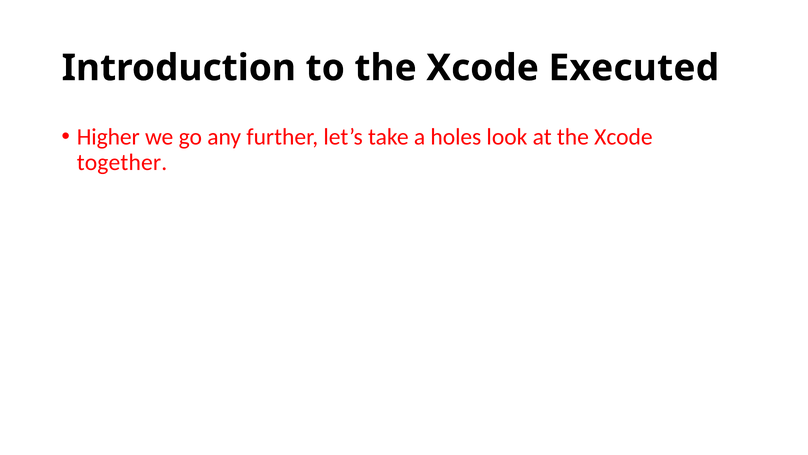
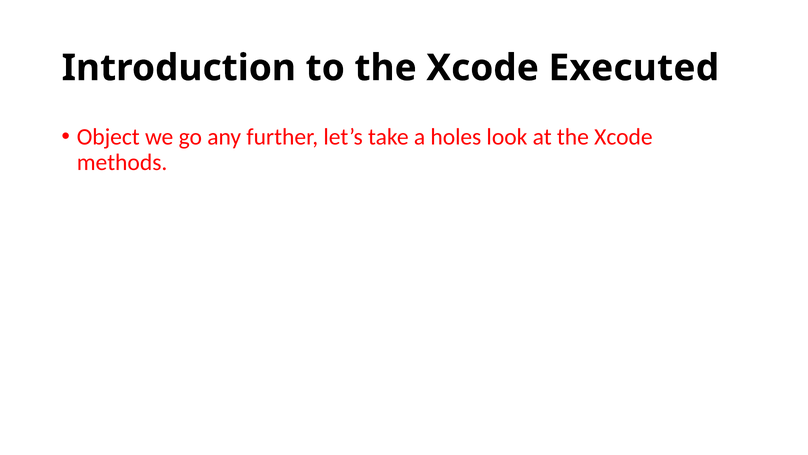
Higher: Higher -> Object (108, 137)
together: together -> methods (122, 162)
